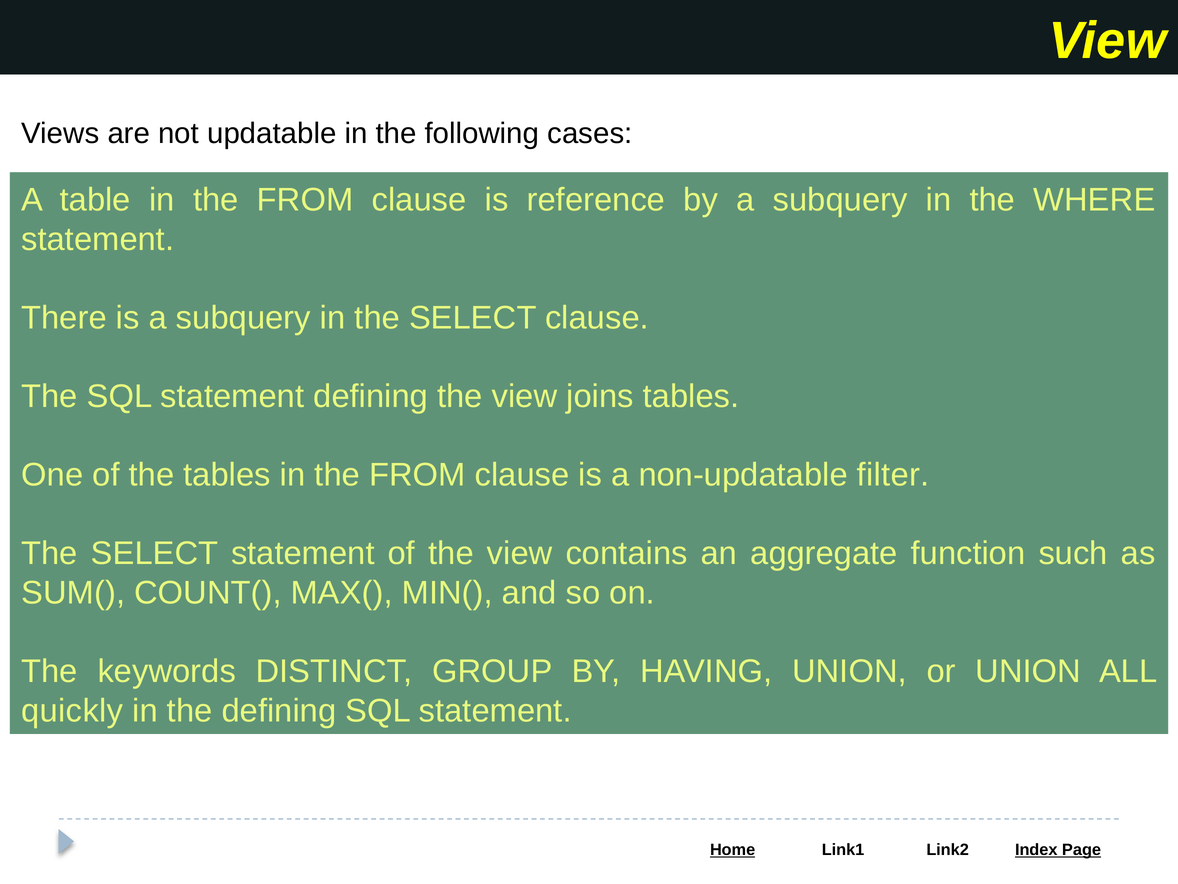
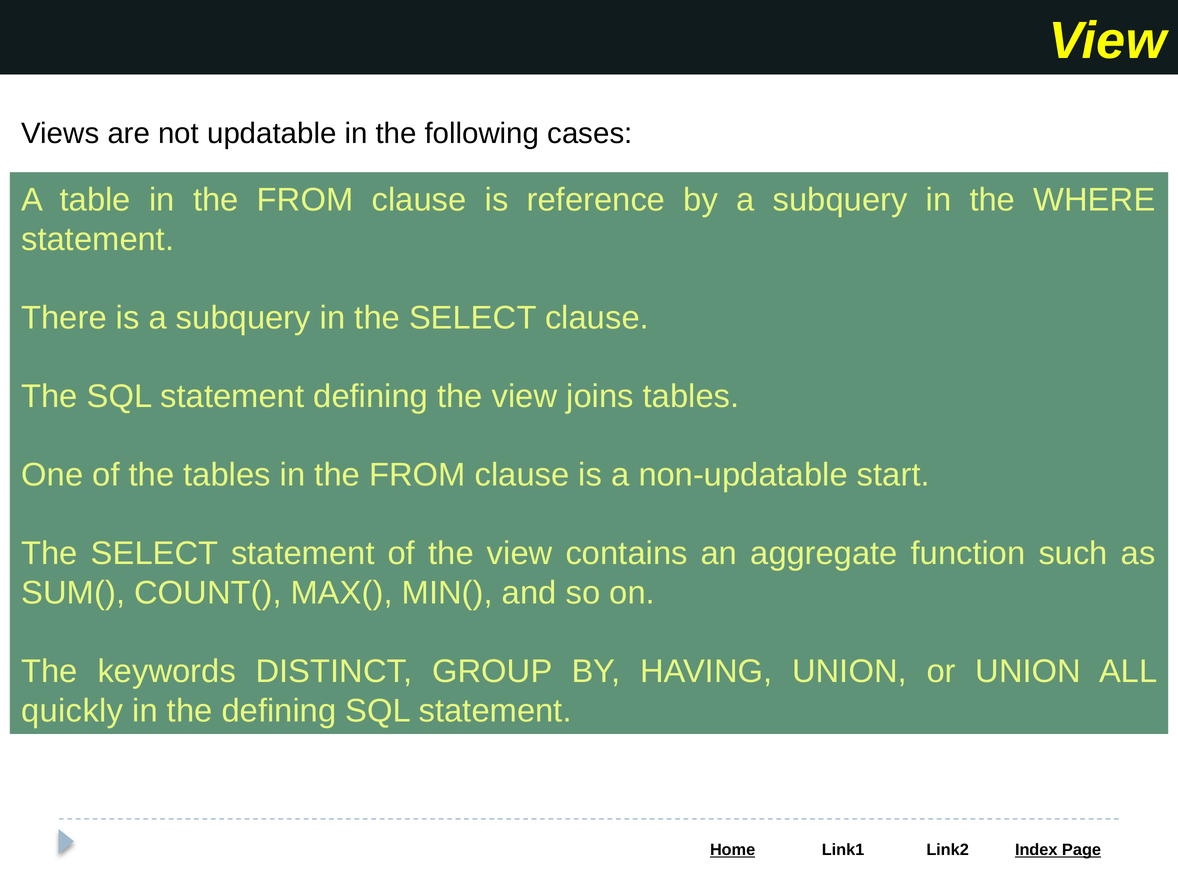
filter: filter -> start (893, 475)
